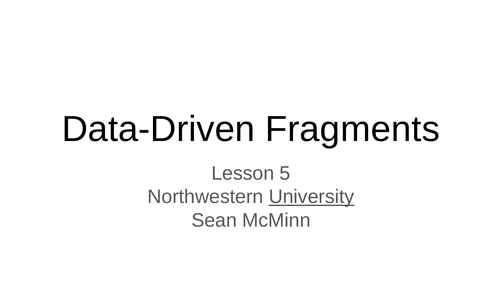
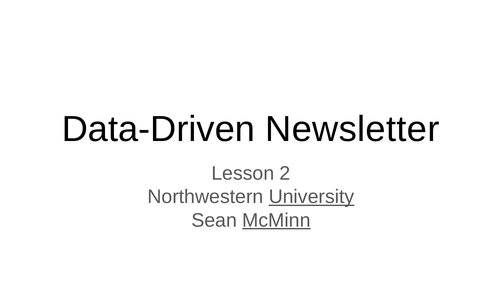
Fragments: Fragments -> Newsletter (352, 129)
5: 5 -> 2 (285, 174)
McMinn underline: none -> present (276, 221)
